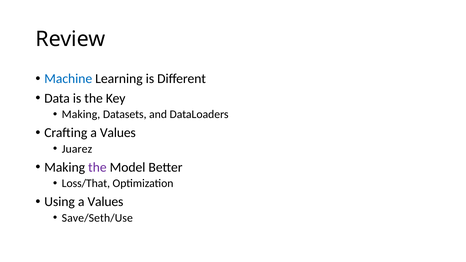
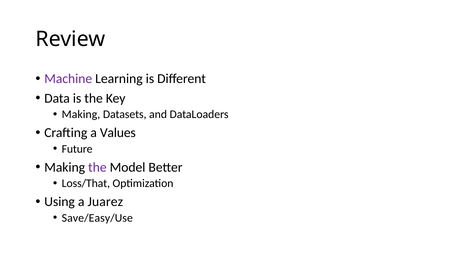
Machine colour: blue -> purple (68, 79)
Juarez: Juarez -> Future (77, 149)
Using a Values: Values -> Juarez (105, 202)
Save/Seth/Use: Save/Seth/Use -> Save/Easy/Use (97, 218)
